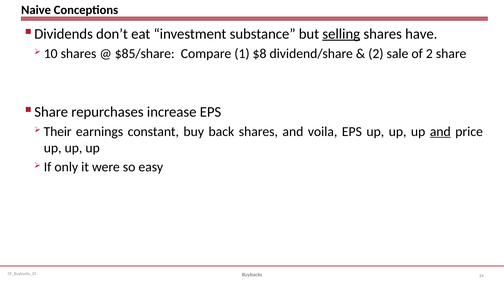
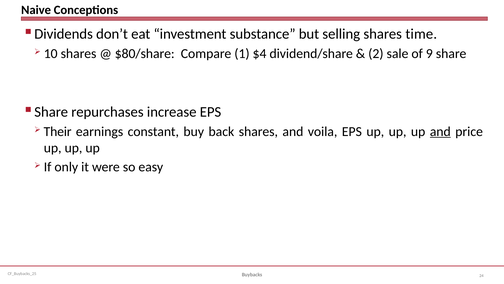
selling underline: present -> none (341, 34)
have: have -> time (421, 34)
$85/share: $85/share -> $80/share (145, 53)
$8: $8 -> $4 (260, 53)
of 2: 2 -> 9 (429, 53)
